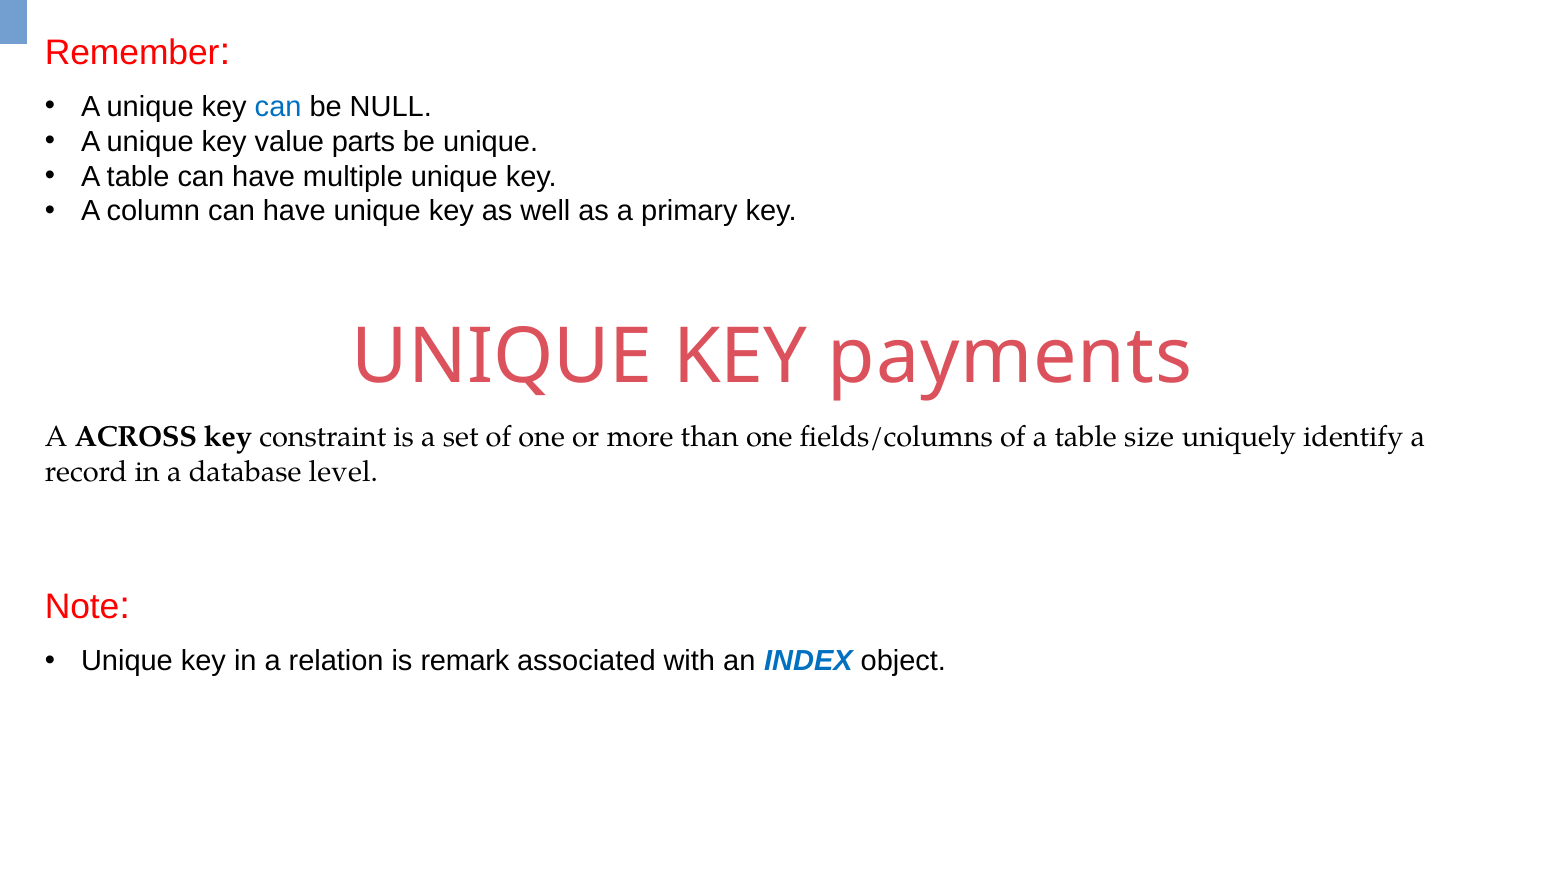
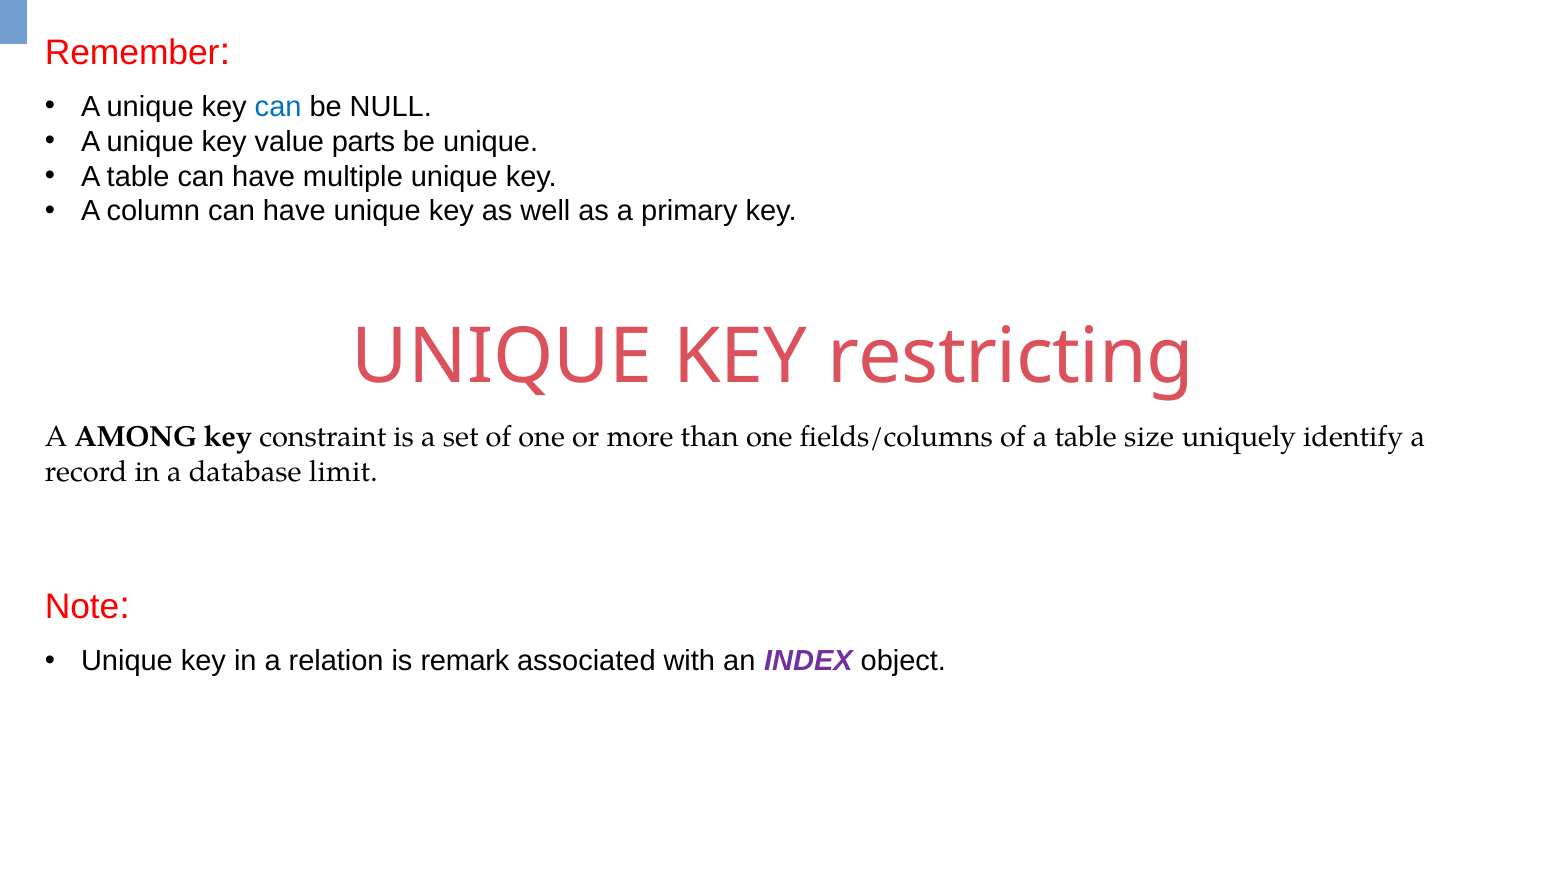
payments: payments -> restricting (1011, 357)
ACROSS: ACROSS -> AMONG (136, 437)
level: level -> limit (343, 472)
INDEX colour: blue -> purple (808, 661)
